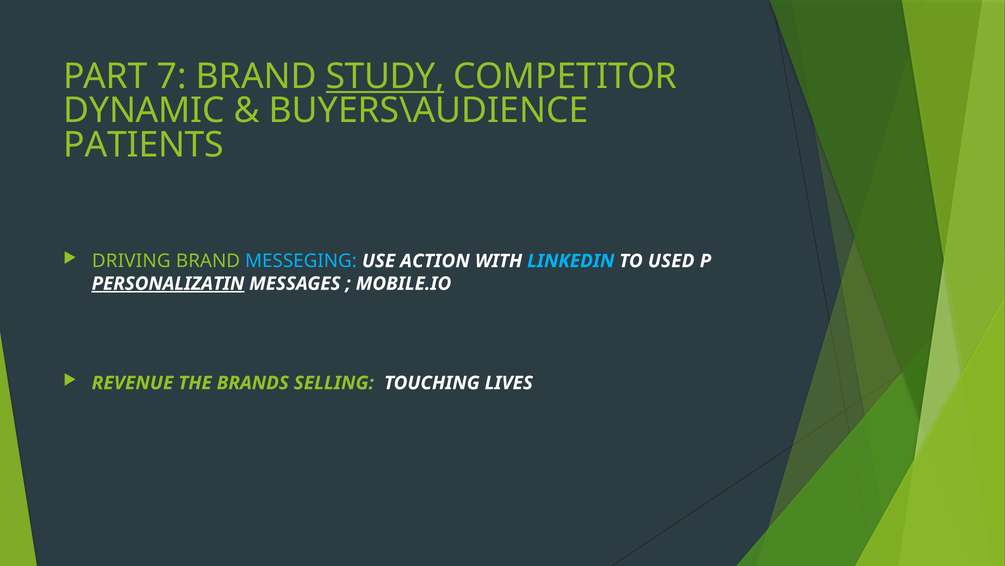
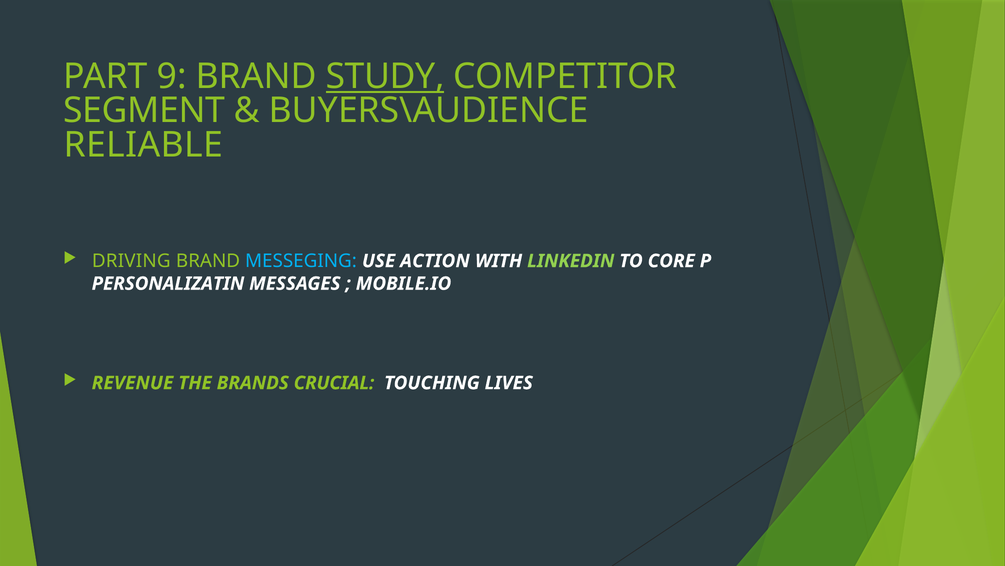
7: 7 -> 9 (172, 76)
DYNAMIC: DYNAMIC -> SEGMENT (144, 111)
PATIENTS: PATIENTS -> RELIABLE (143, 145)
LINKEDIN colour: light blue -> light green (571, 261)
USED: USED -> CORE (671, 261)
PERSONALIZATIN underline: present -> none (168, 283)
SELLING: SELLING -> CRUCIAL (334, 383)
